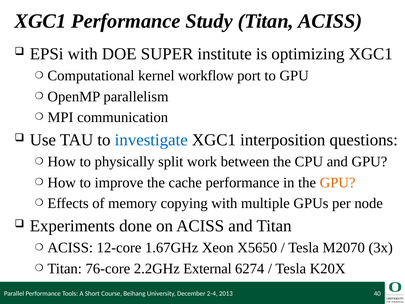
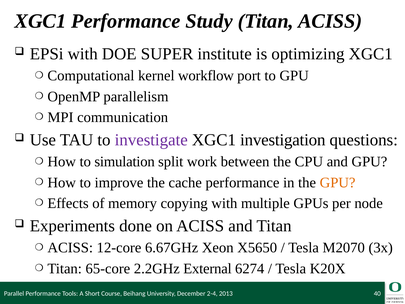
investigate colour: blue -> purple (151, 140)
interposition: interposition -> investigation (283, 140)
physically: physically -> simulation (125, 162)
1.67GHz: 1.67GHz -> 6.67GHz (172, 248)
76-core: 76-core -> 65-core (108, 268)
